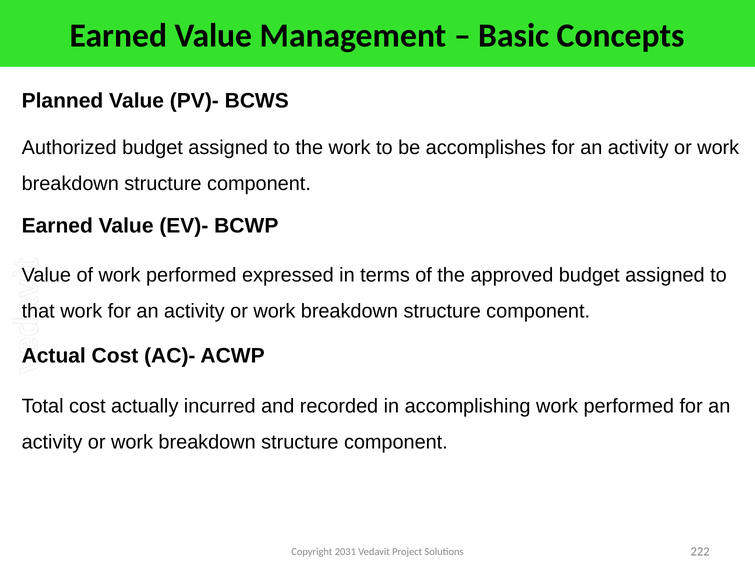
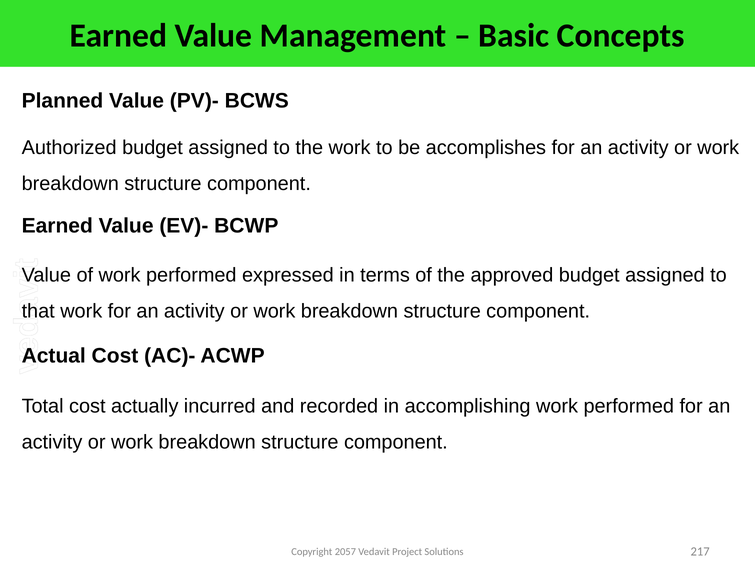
2031: 2031 -> 2057 (345, 551)
222: 222 -> 217 (700, 551)
